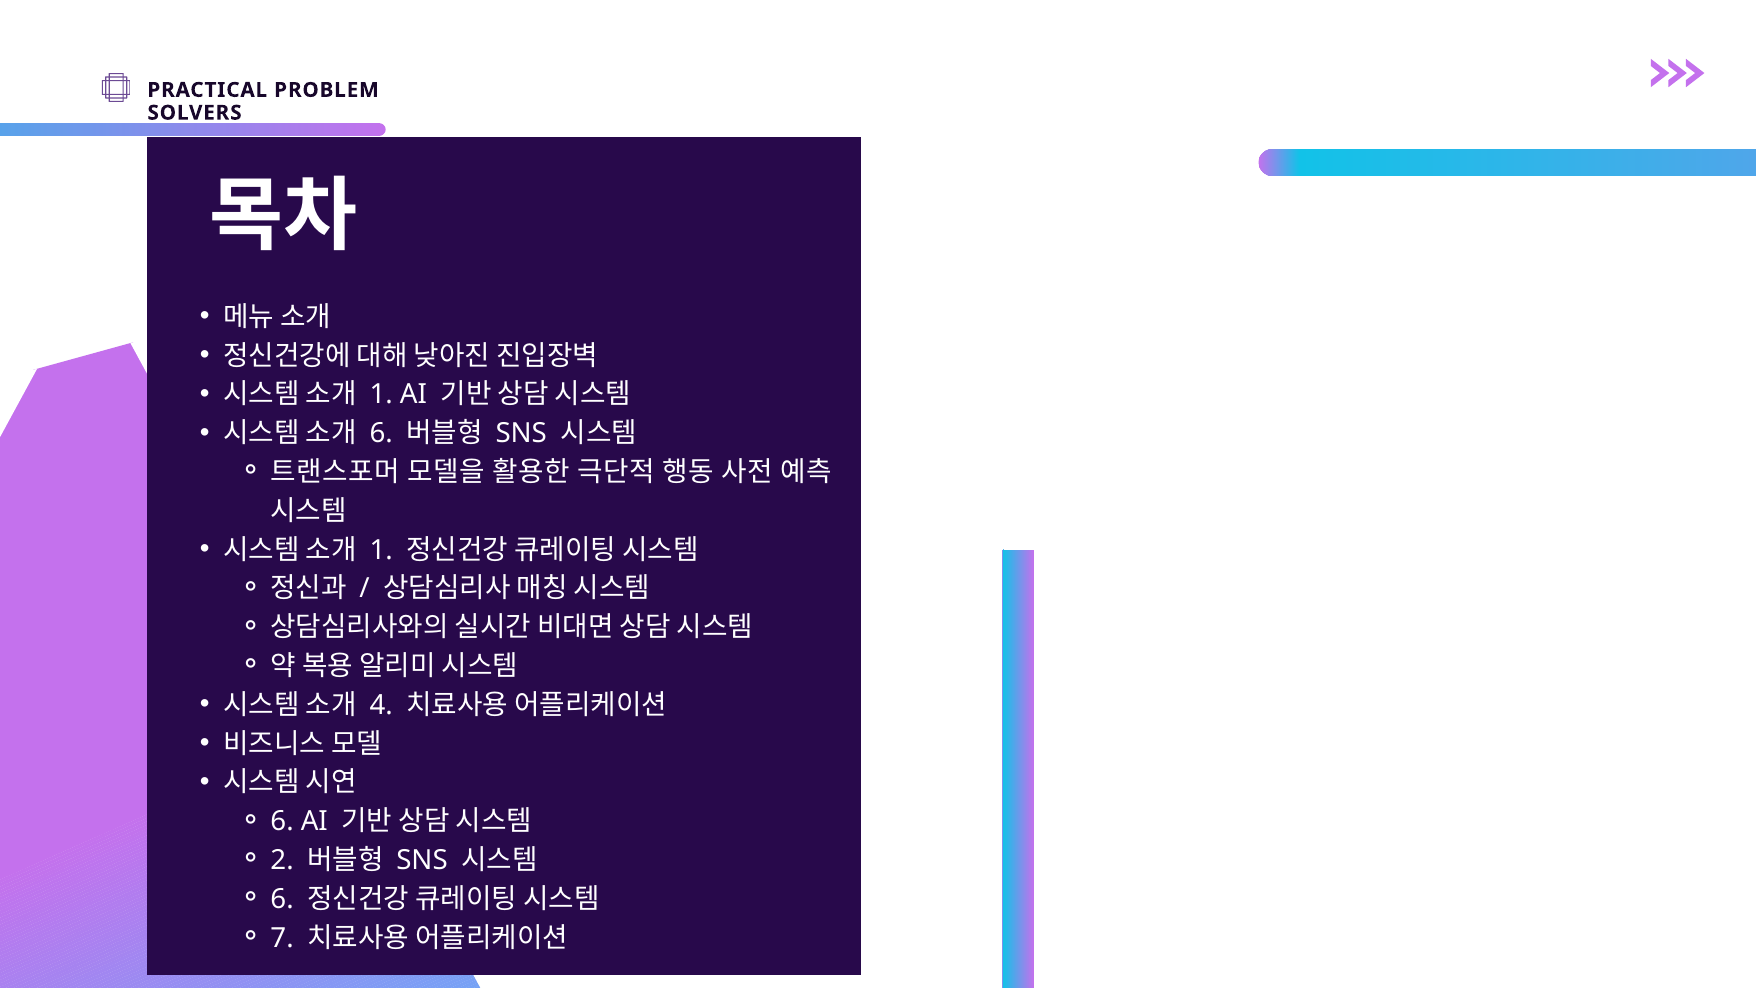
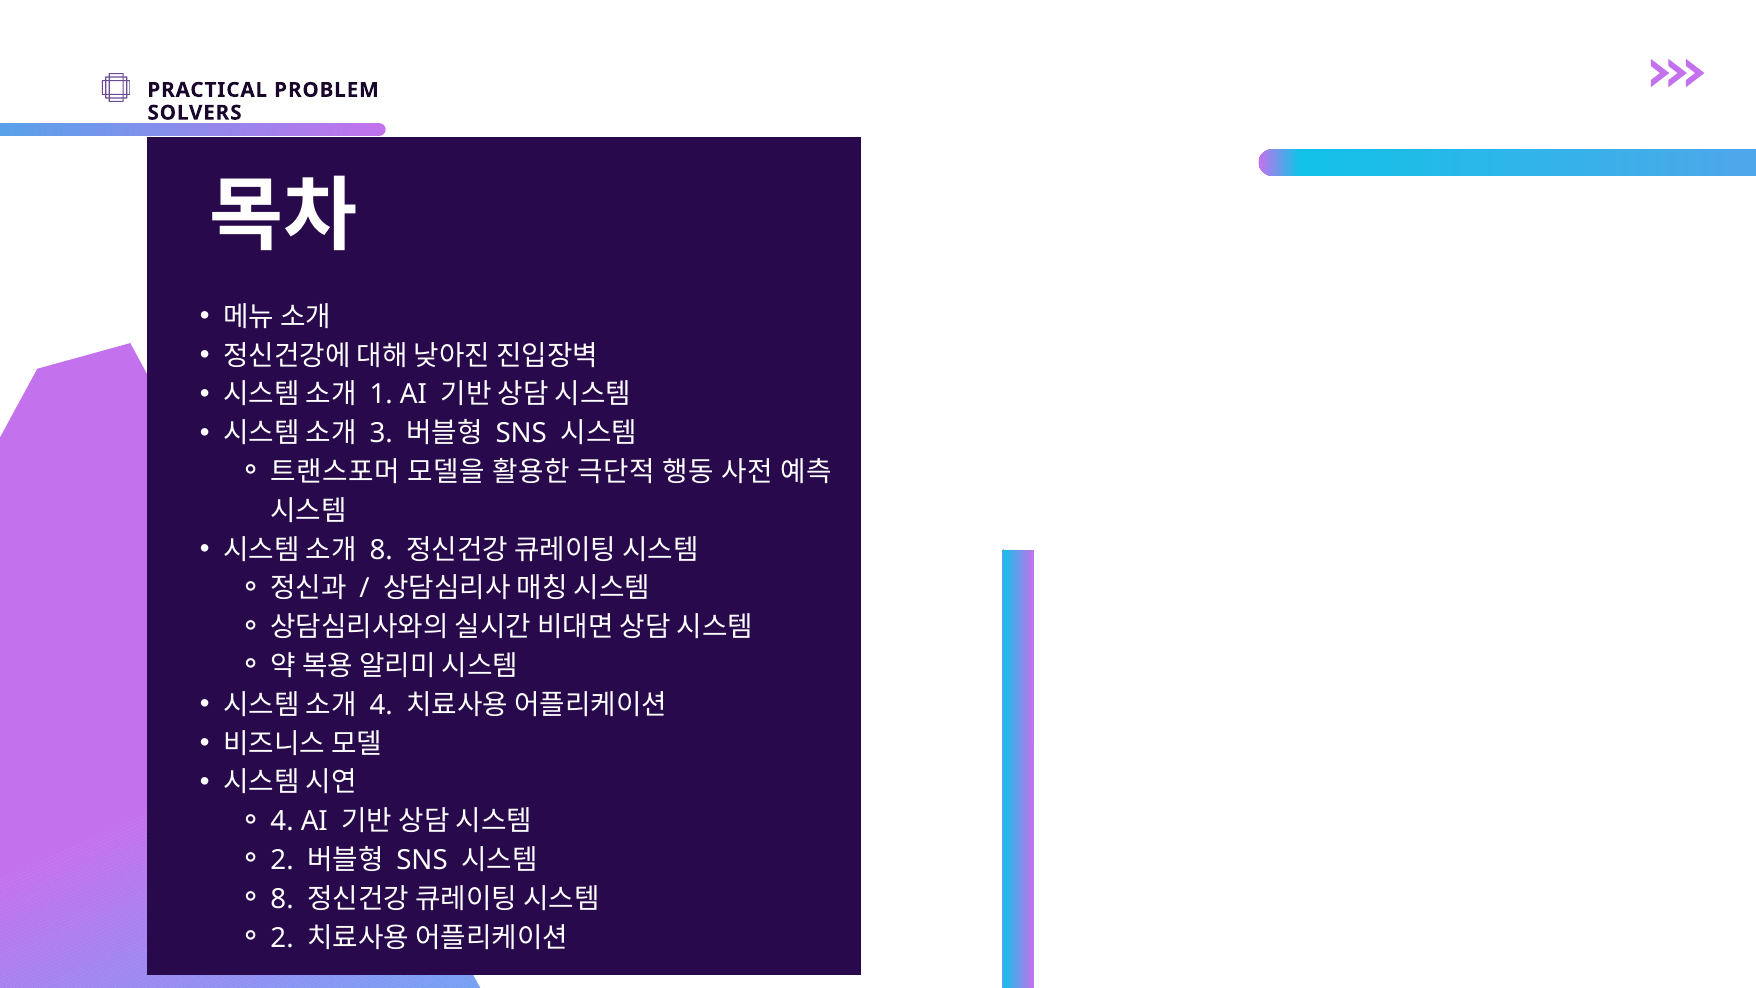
6: 6 -> 3 (381, 433)
1: 1 -> 8 (381, 550)
6: 6 -> 4 (282, 821)
6: 6 -> 8 (282, 899)
7: 7 -> 2 (282, 938)
